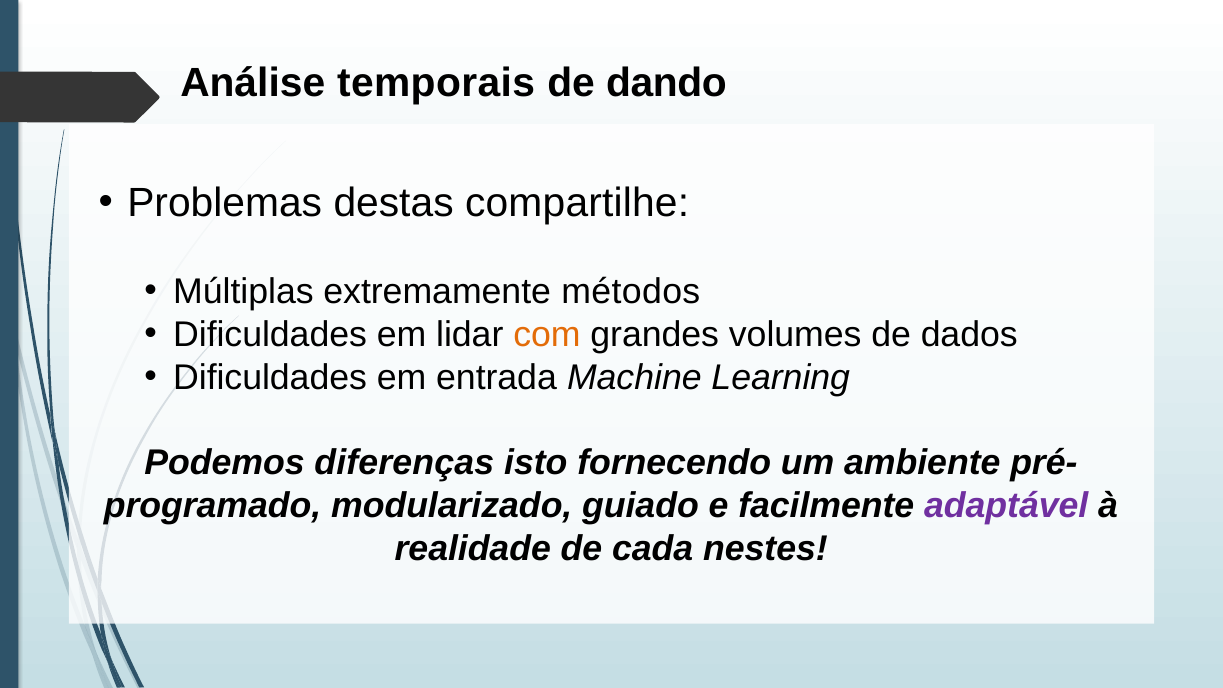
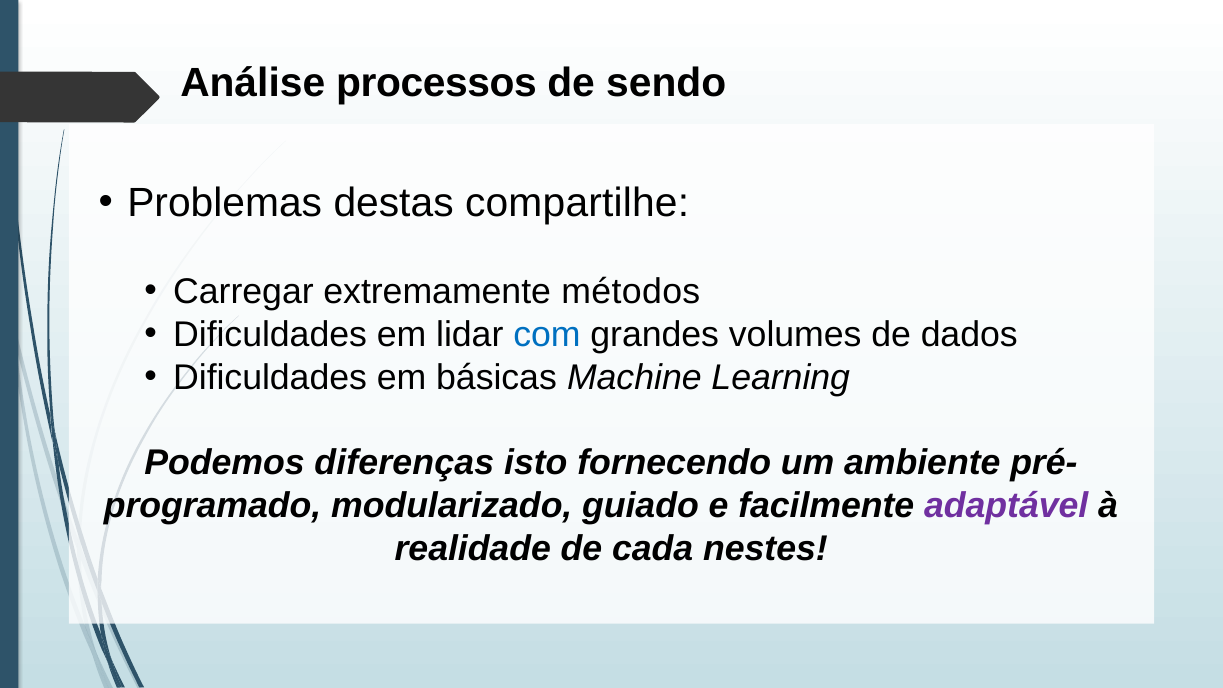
temporais: temporais -> processos (436, 83)
dando: dando -> sendo (666, 83)
Múltiplas: Múltiplas -> Carregar (243, 292)
com colour: orange -> blue (547, 335)
entrada: entrada -> básicas (497, 377)
